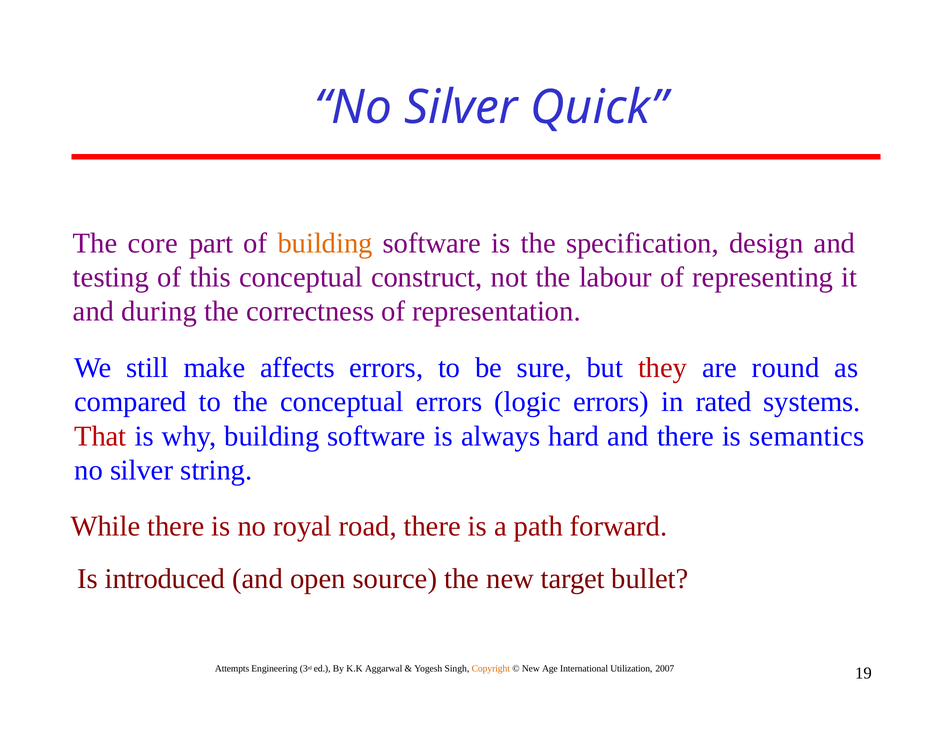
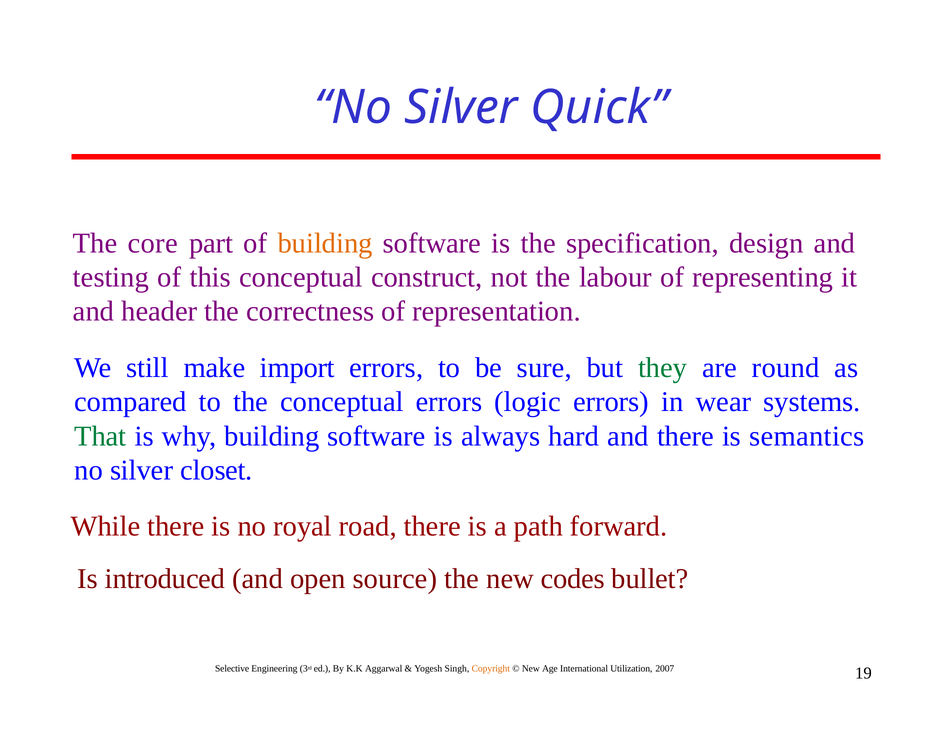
during: during -> header (159, 311)
affects: affects -> import (297, 368)
they colour: red -> green (663, 368)
rated: rated -> wear (723, 402)
That colour: red -> green (100, 436)
string: string -> closet (217, 470)
target: target -> codes (573, 579)
Attempts: Attempts -> Selective (232, 669)
